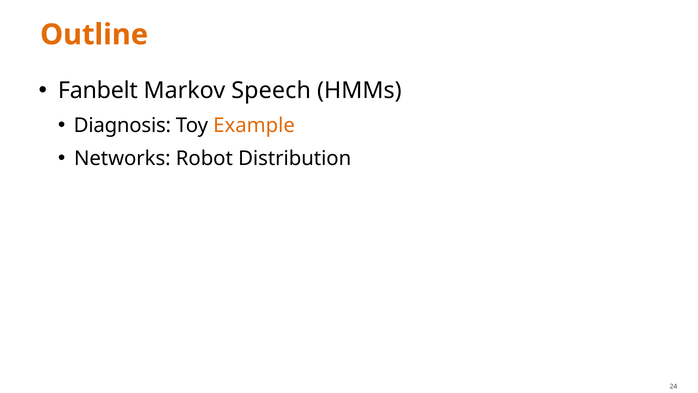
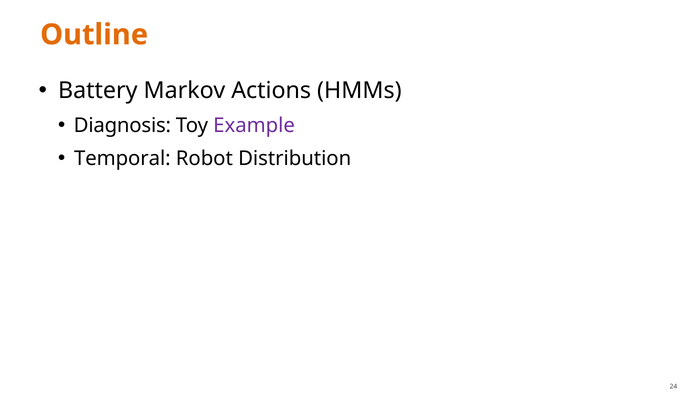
Fanbelt: Fanbelt -> Battery (98, 91)
Speech: Speech -> Actions (271, 91)
Example colour: orange -> purple (254, 125)
Networks: Networks -> Temporal (122, 159)
